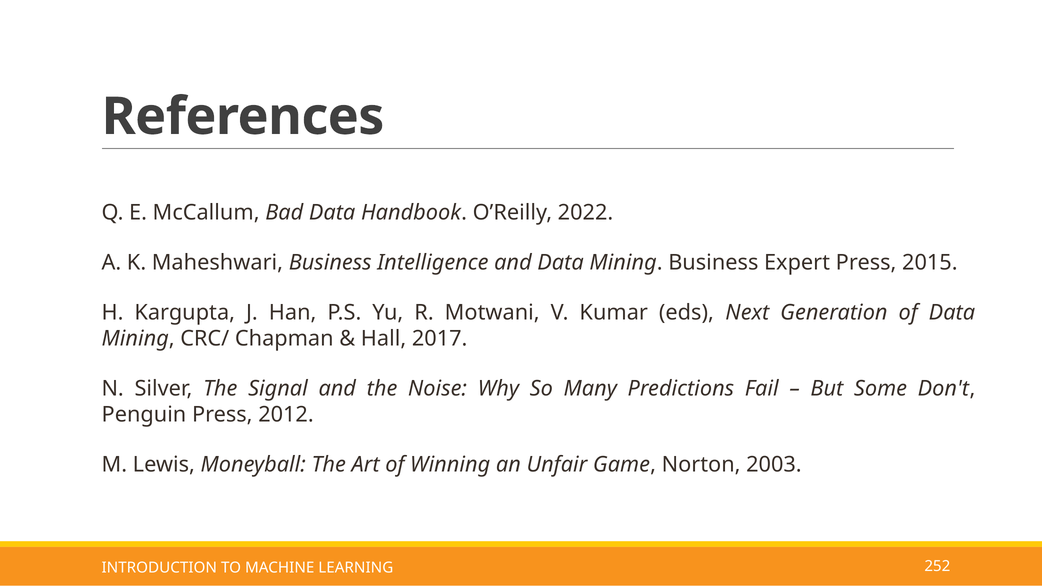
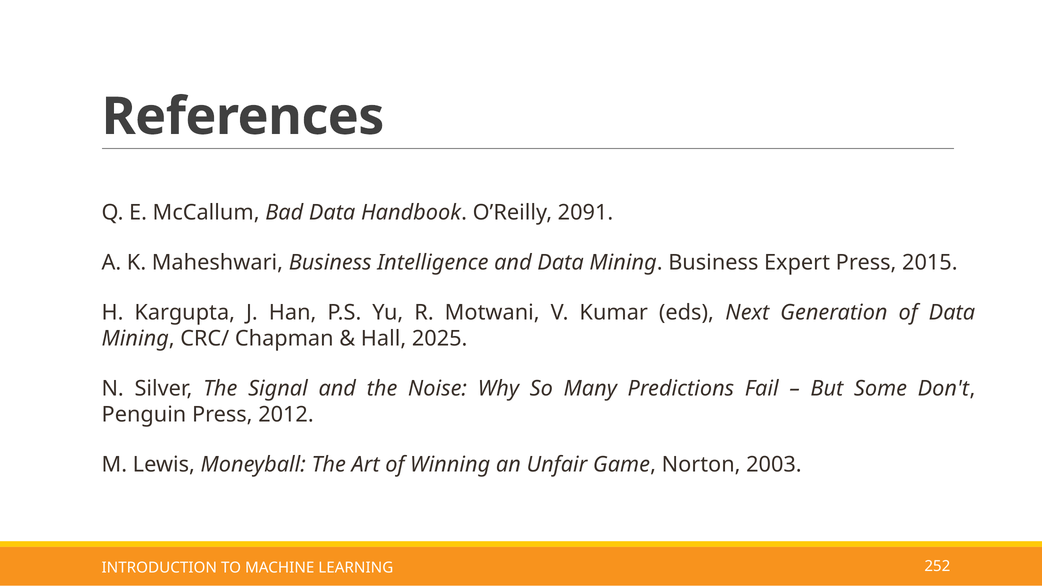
2022: 2022 -> 2091 (586, 212)
2017: 2017 -> 2025 (440, 339)
